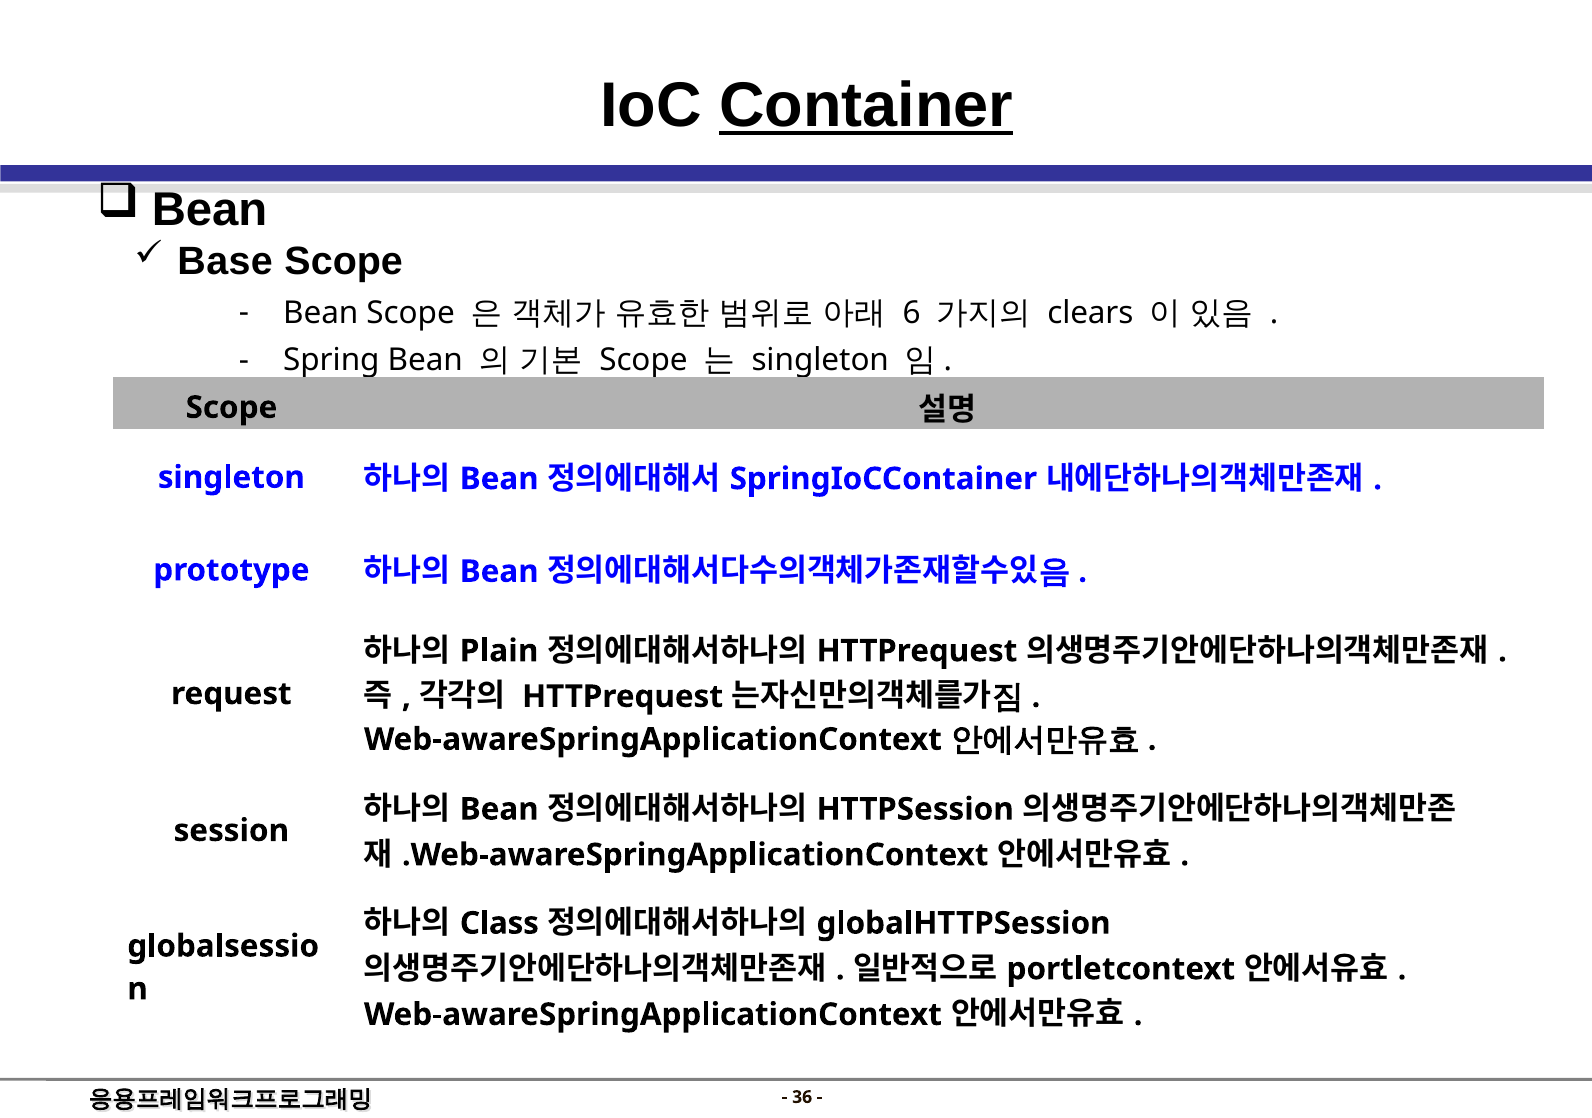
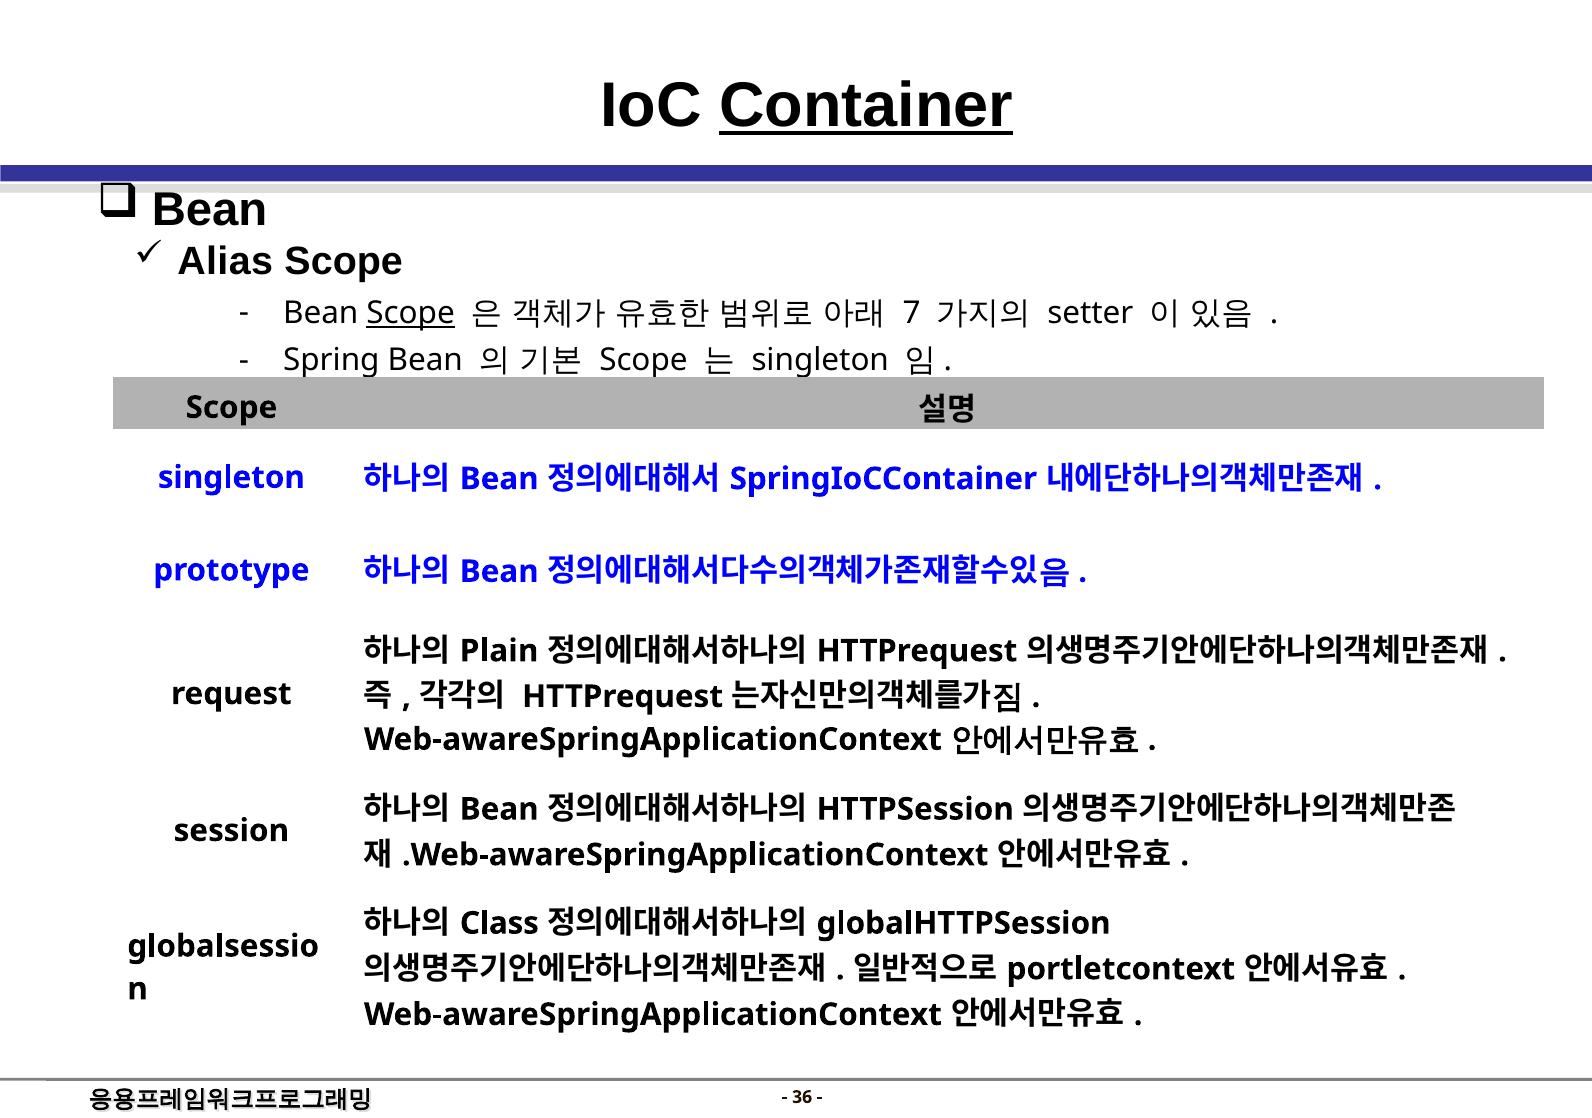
Base: Base -> Alias (225, 261)
Scope underline: none -> present (411, 313)
6: 6 -> 7 (912, 313)
clears: clears -> setter (1090, 313)
